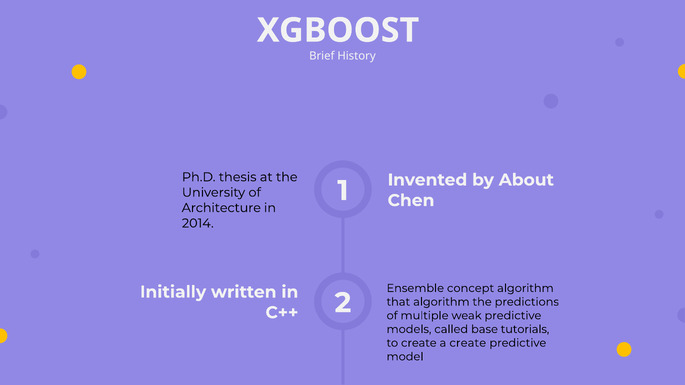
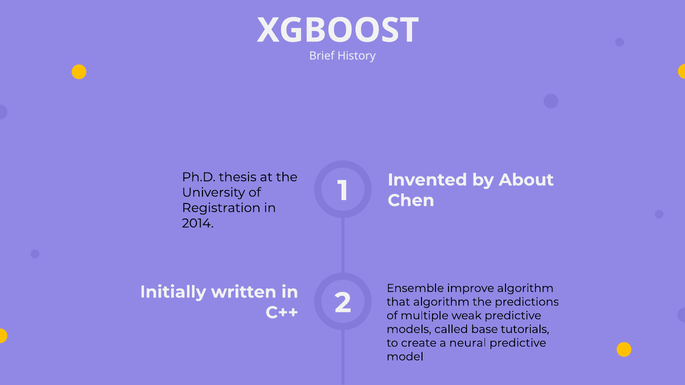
Architecture: Architecture -> Registration (221, 208)
concept: concept -> improve (471, 288)
a create: create -> neural (468, 343)
